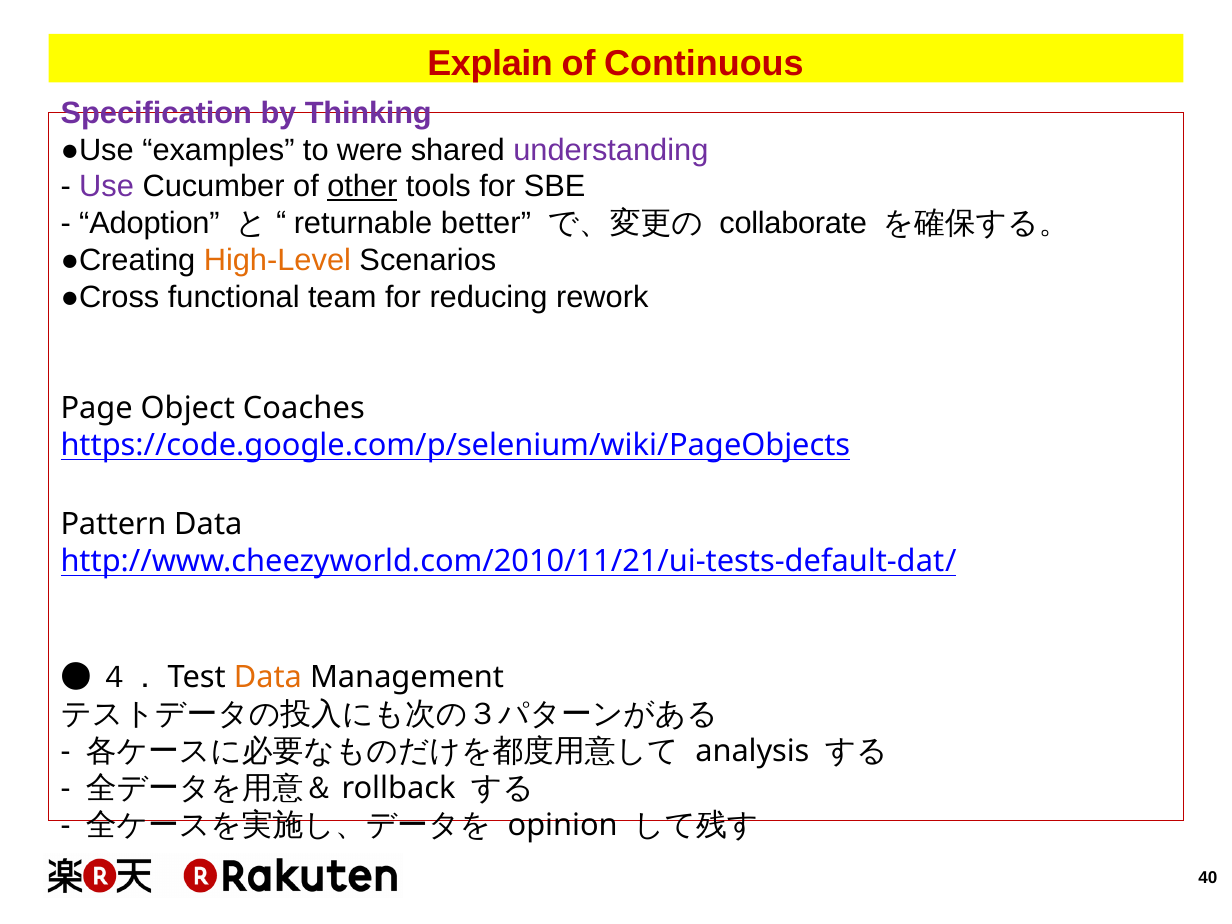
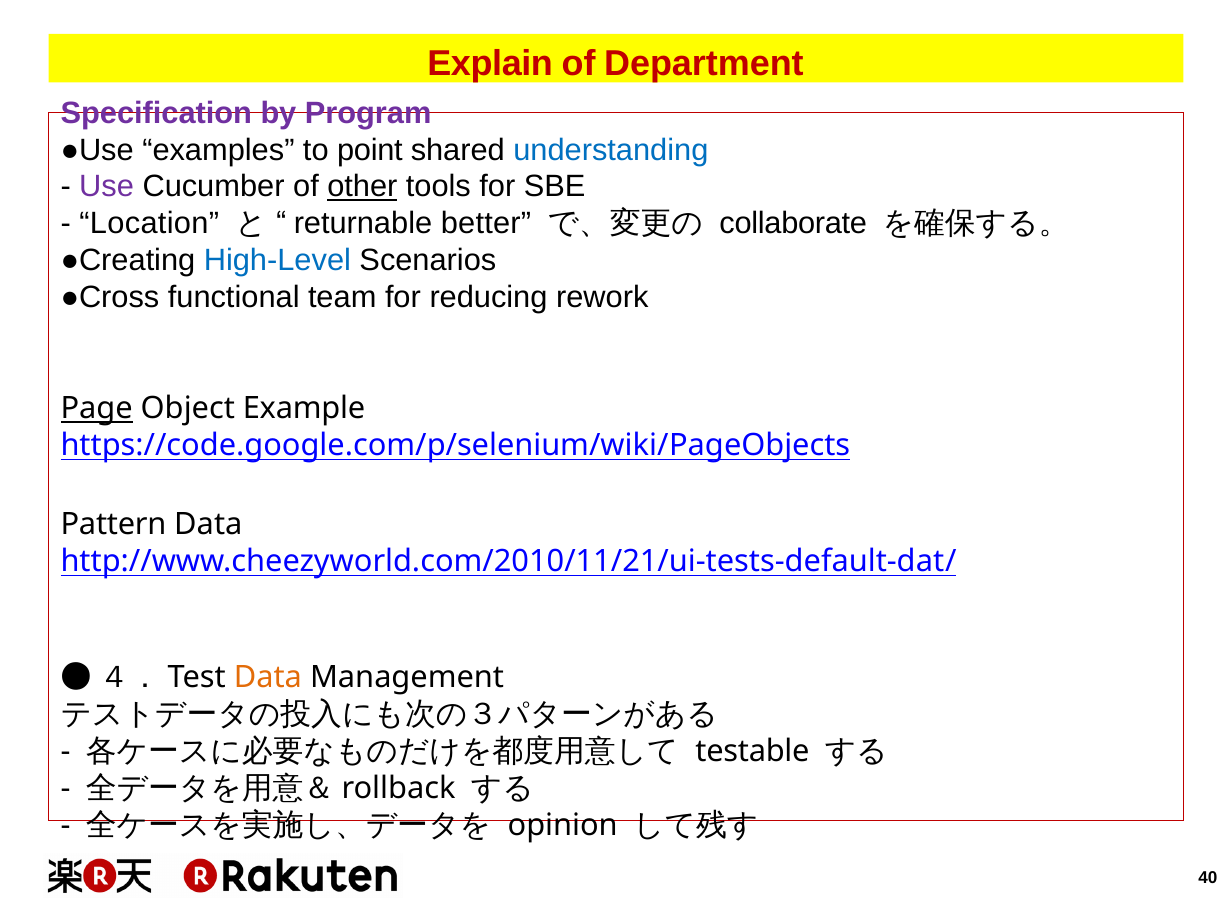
Continuous: Continuous -> Department (704, 64)
Thinking: Thinking -> Program (368, 113)
were: were -> point (370, 150)
understanding colour: purple -> blue (611, 150)
Adoption: Adoption -> Location (149, 224)
High-Level colour: orange -> blue (277, 261)
Page underline: none -> present (97, 409)
Coaches: Coaches -> Example (304, 409)
analysis: analysis -> testable (752, 751)
